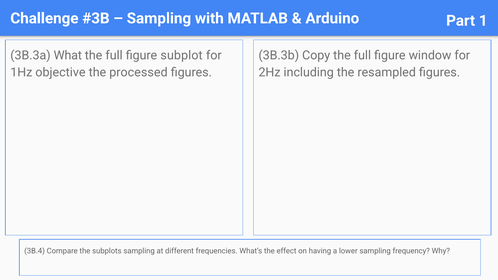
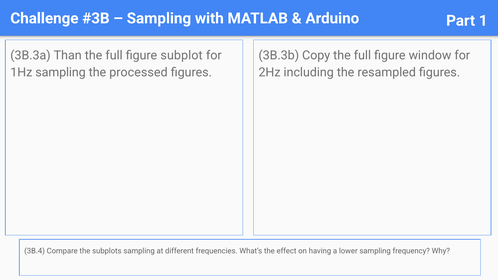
What: What -> Than (68, 55)
1Hz objective: objective -> sampling (61, 73)
